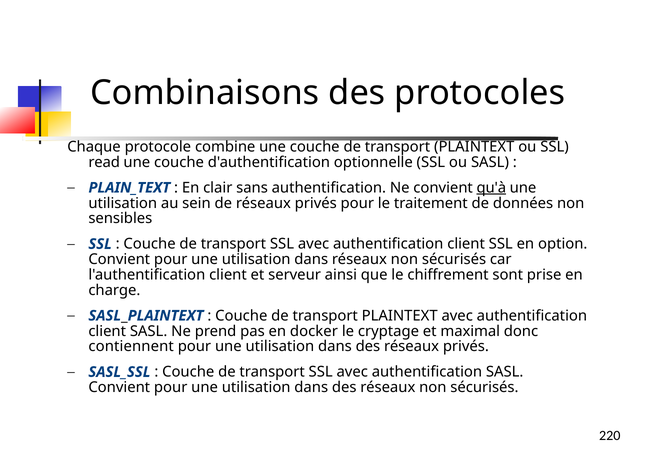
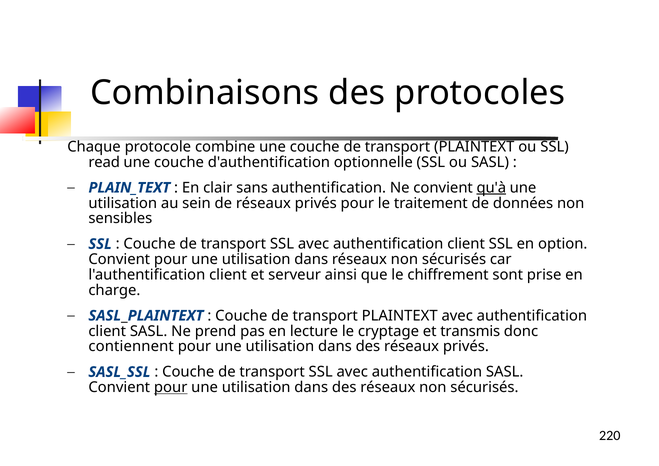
docker: docker -> lecture (314, 331)
maximal: maximal -> transmis (470, 331)
pour underline: none -> present (171, 387)
